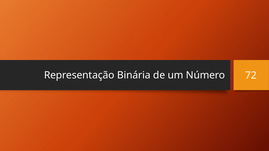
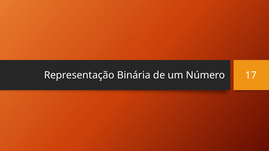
72: 72 -> 17 (251, 76)
